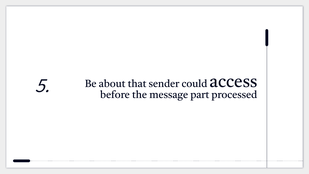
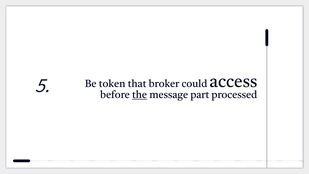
about: about -> token (112, 84)
sender: sender -> broker (164, 84)
the underline: none -> present (140, 95)
